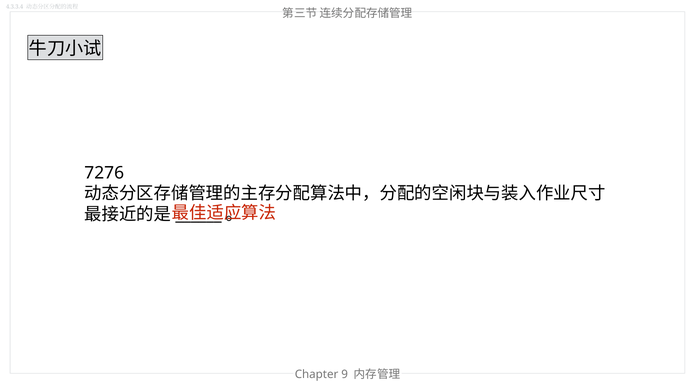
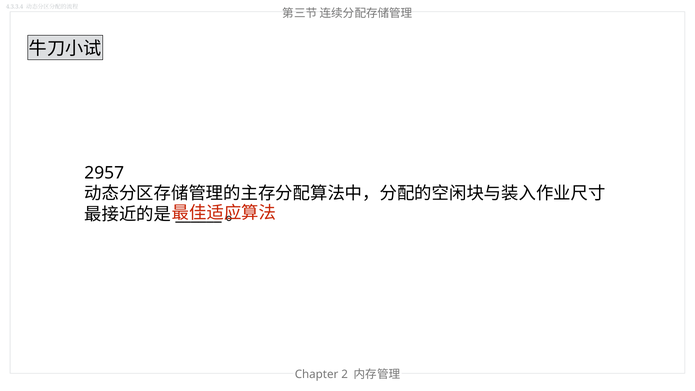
7276: 7276 -> 2957 (104, 173)
9: 9 -> 2 (345, 374)
